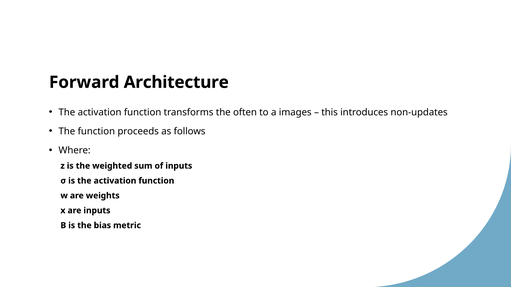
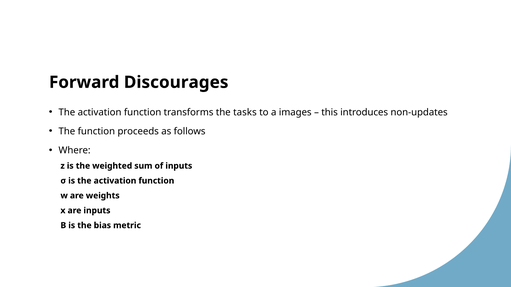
Architecture: Architecture -> Discourages (176, 82)
often: often -> tasks (245, 112)
